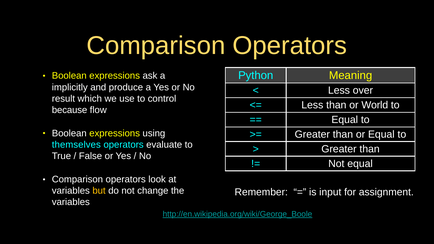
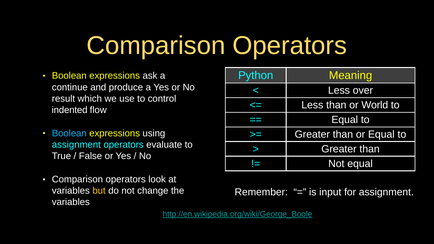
implicitly: implicitly -> continue (70, 87)
because: because -> indented (70, 110)
Boolean colour: white -> light blue (69, 133)
themselves: themselves -> assignment (76, 145)
